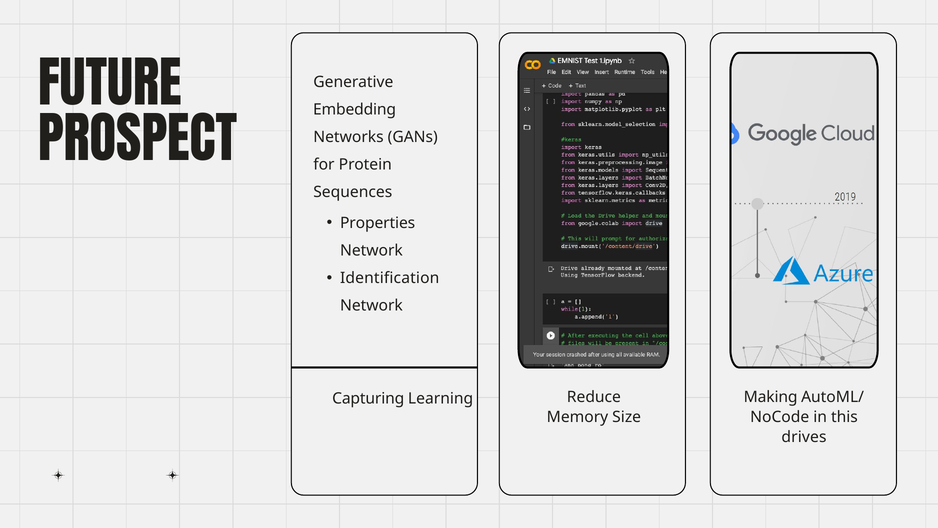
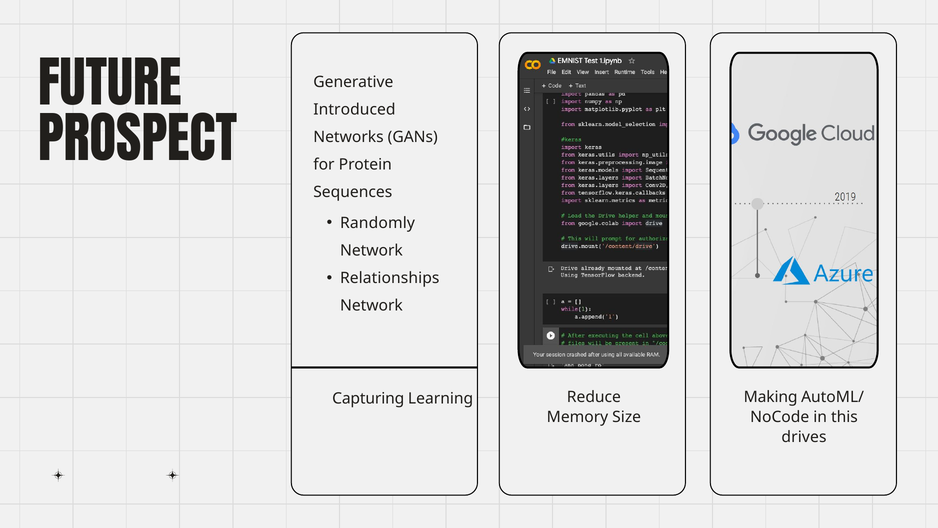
Embedding: Embedding -> Introduced (354, 109)
Properties: Properties -> Randomly (377, 223)
Identification: Identification -> Relationships (390, 278)
